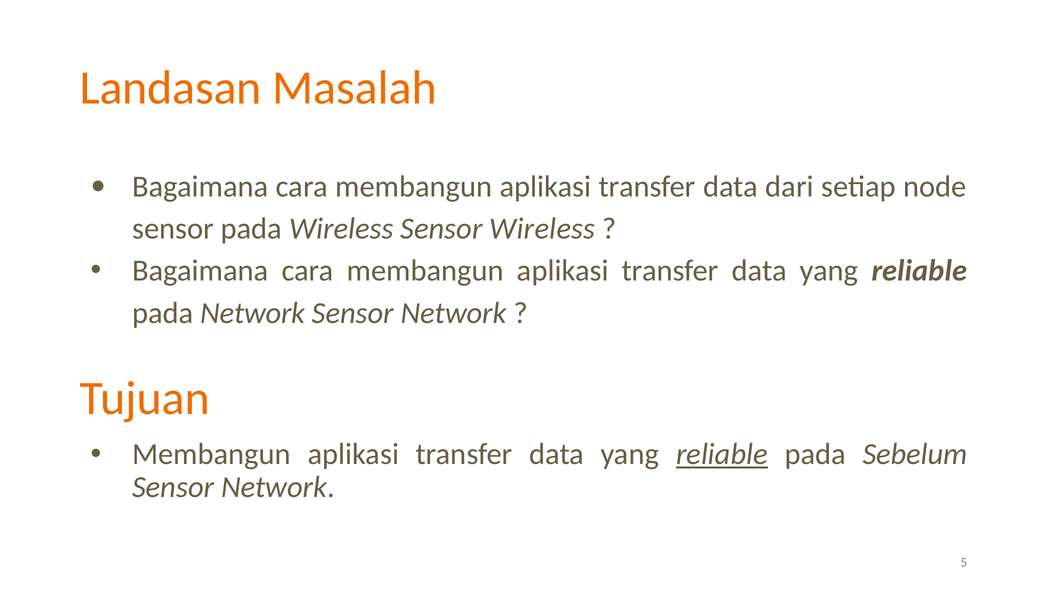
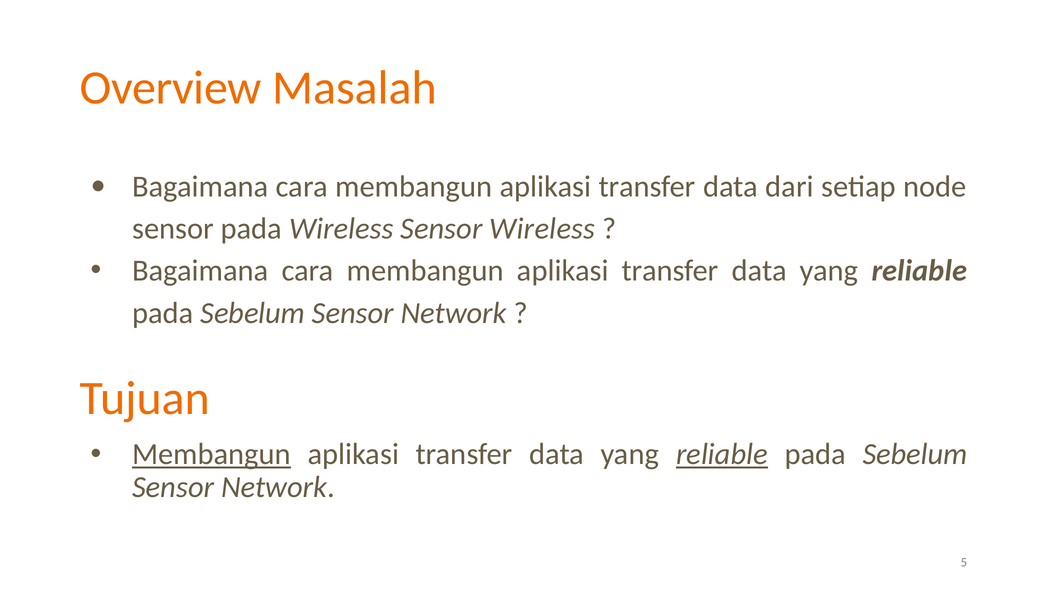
Landasan: Landasan -> Overview (171, 88)
Network: Network -> Sebelum (253, 313)
Membangun underline: none -> present (212, 454)
